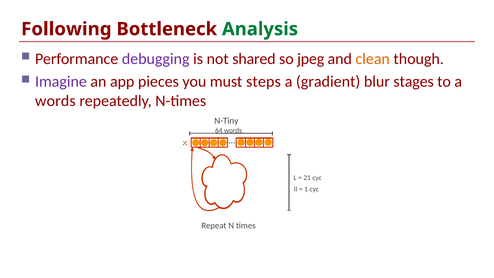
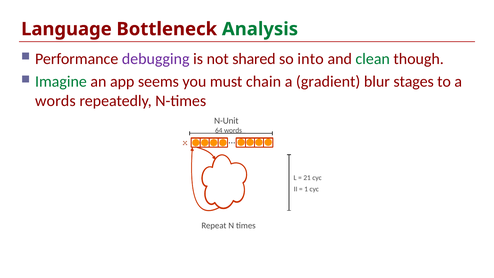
Following: Following -> Language (66, 29)
jpeg: jpeg -> into (311, 59)
clean colour: orange -> green (373, 59)
Imagine colour: purple -> green (61, 82)
pieces: pieces -> seems (158, 82)
steps: steps -> chain (264, 82)
N-Tiny: N-Tiny -> N-Unit (226, 121)
